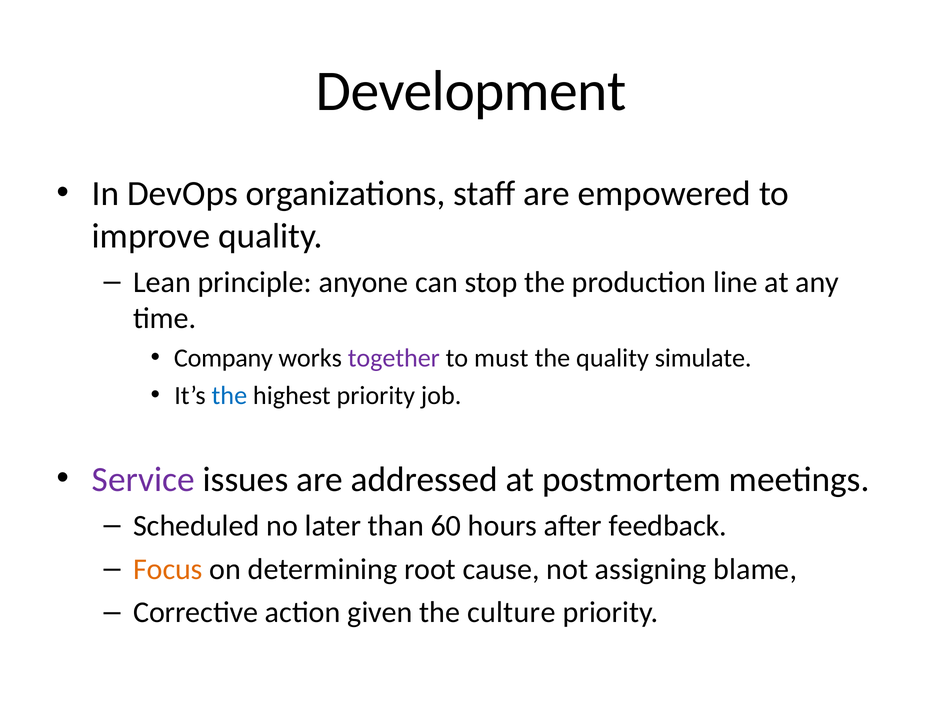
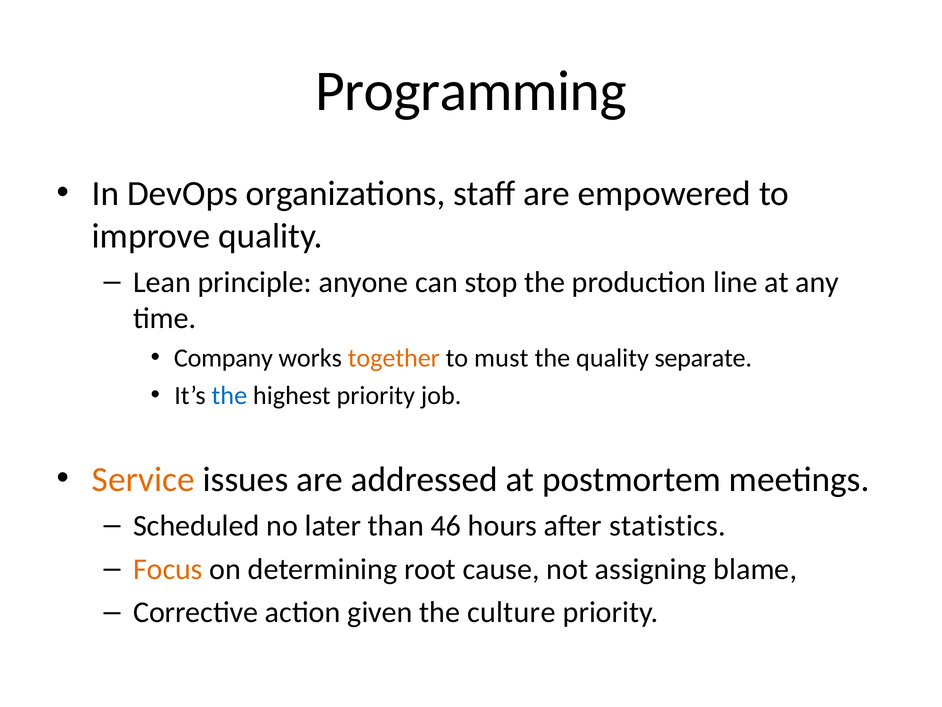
Development: Development -> Programming (471, 91)
together colour: purple -> orange (394, 358)
simulate: simulate -> separate (703, 358)
Service colour: purple -> orange (143, 479)
60: 60 -> 46 (446, 525)
feedback: feedback -> statistics (667, 525)
